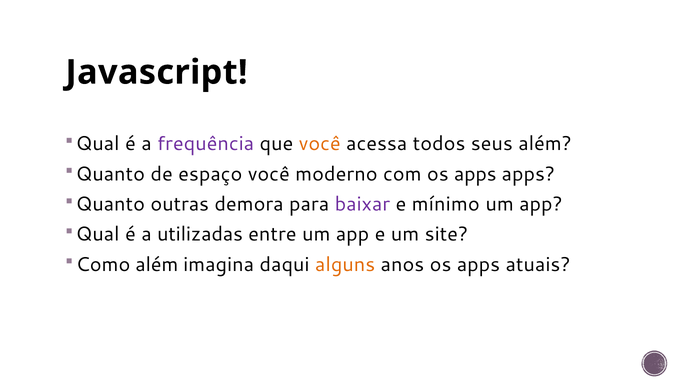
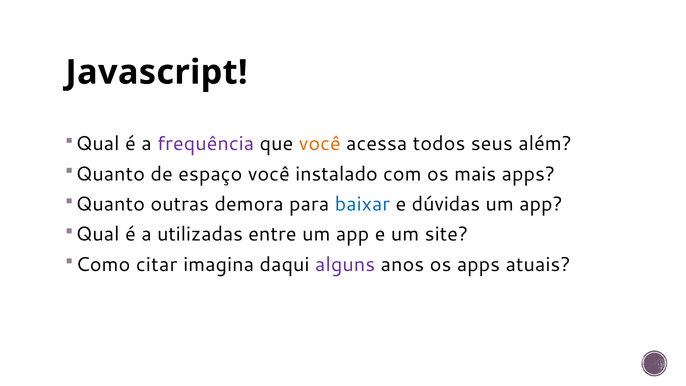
moderno: moderno -> instalado (336, 174)
com os apps: apps -> mais (475, 174)
baixar colour: purple -> blue (362, 204)
mínimo: mínimo -> dúvidas (446, 204)
além: além -> citar (157, 264)
alguns colour: orange -> purple (345, 264)
